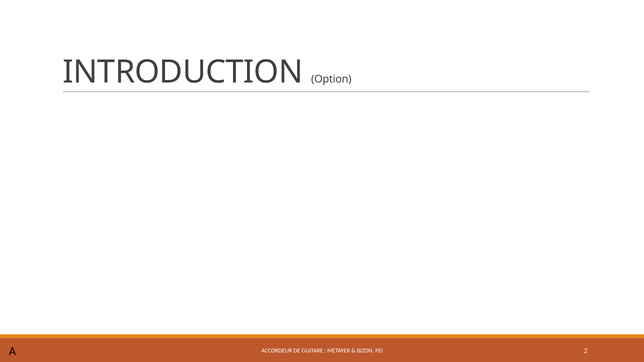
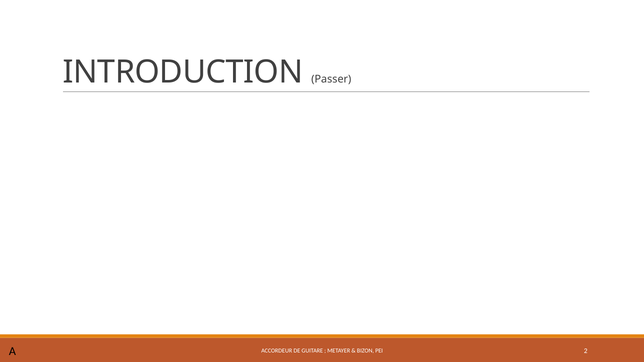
Option: Option -> Passer (331, 79)
